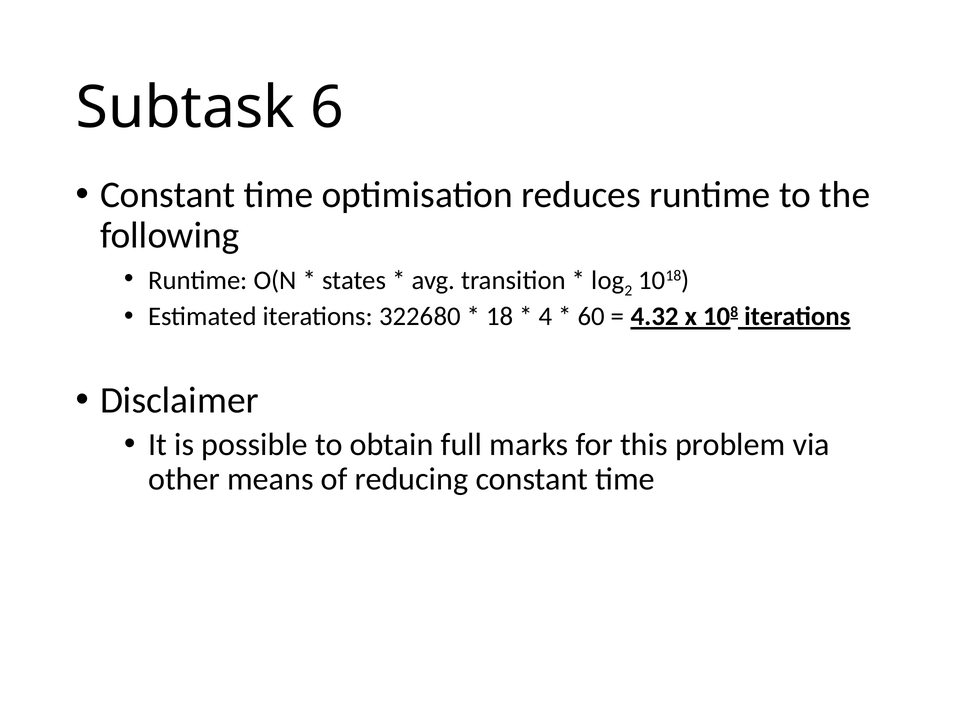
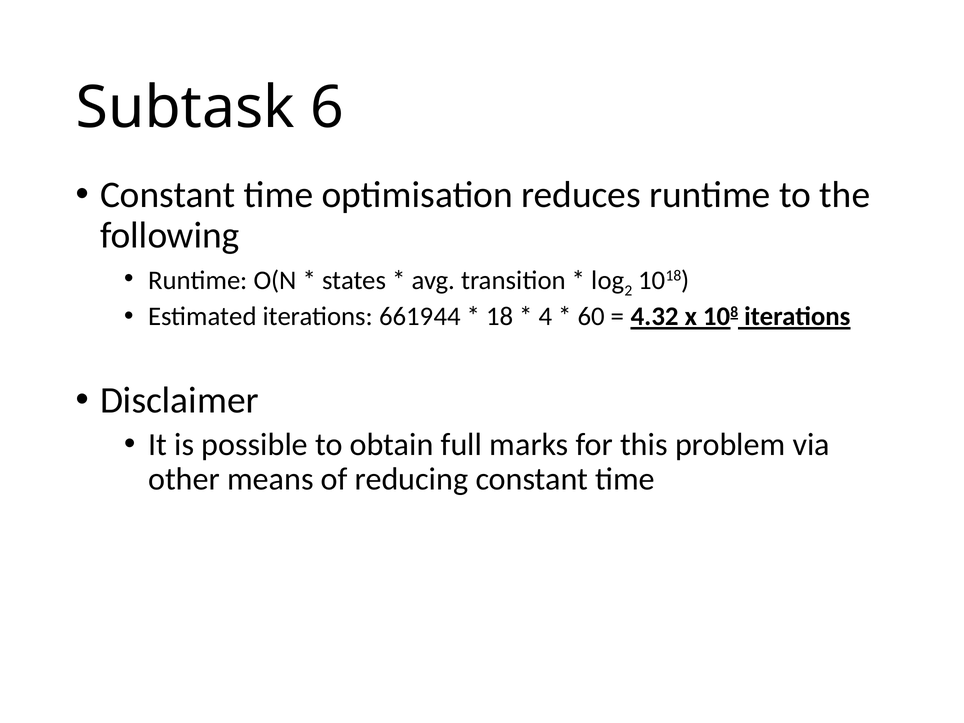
322680: 322680 -> 661944 (420, 317)
